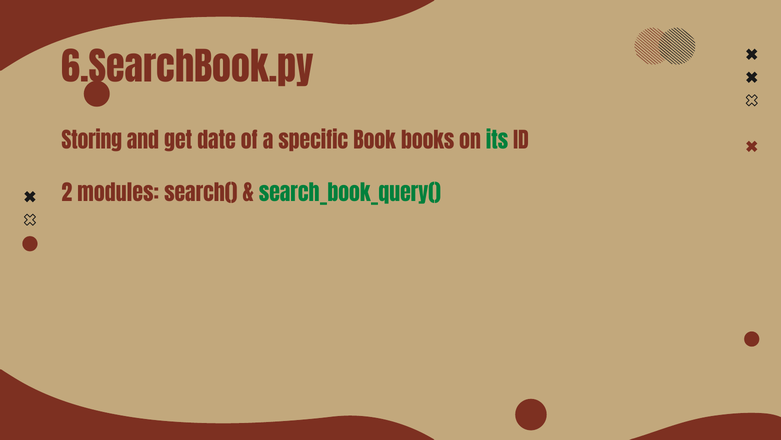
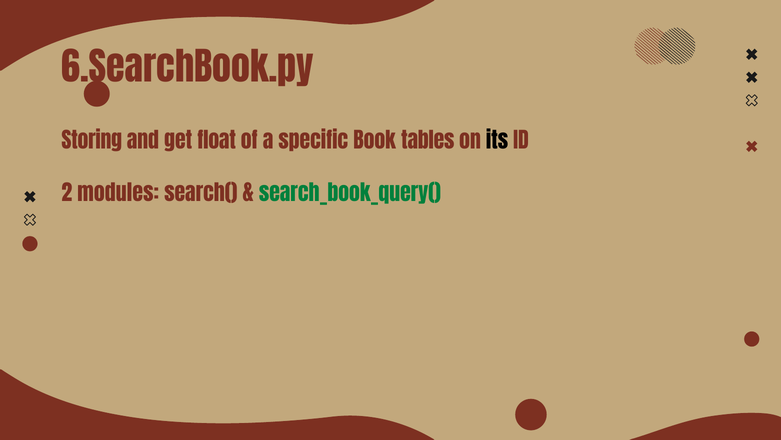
date: date -> float (217, 142)
books: books -> tables (428, 142)
its colour: green -> black (497, 142)
